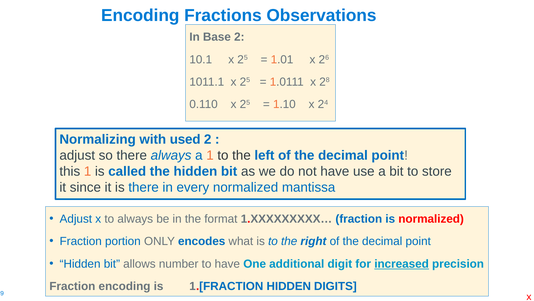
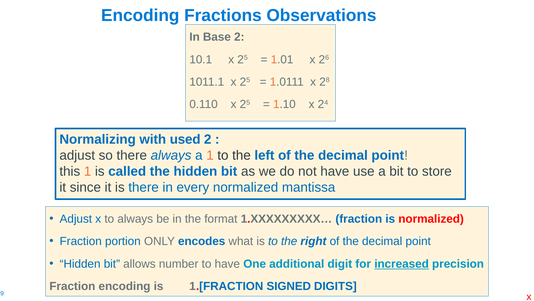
1.[FRACTION HIDDEN: HIDDEN -> SIGNED (289, 286)
